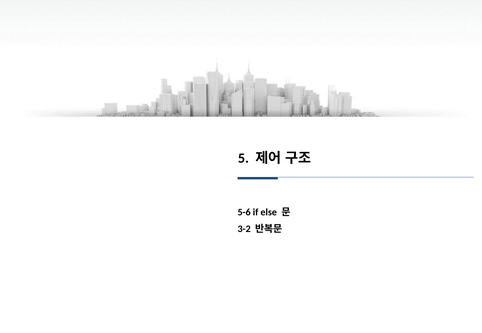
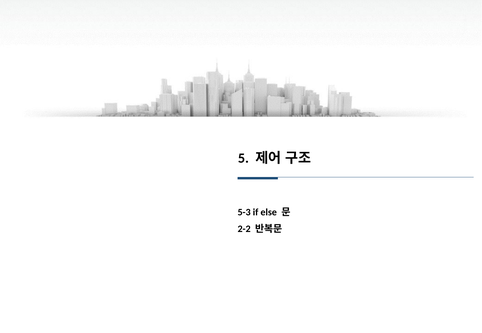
5-6: 5-6 -> 5-3 (244, 213)
3-2: 3-2 -> 2-2 (244, 230)
